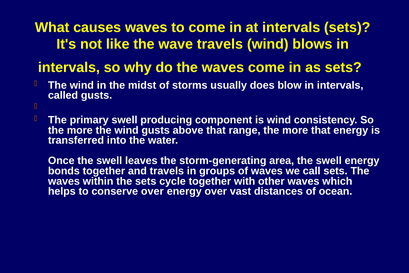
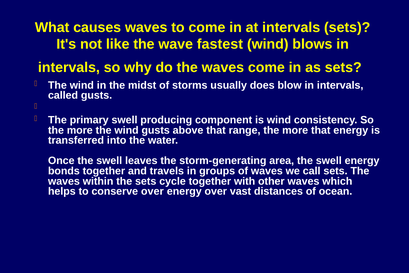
wave travels: travels -> fastest (220, 44)
